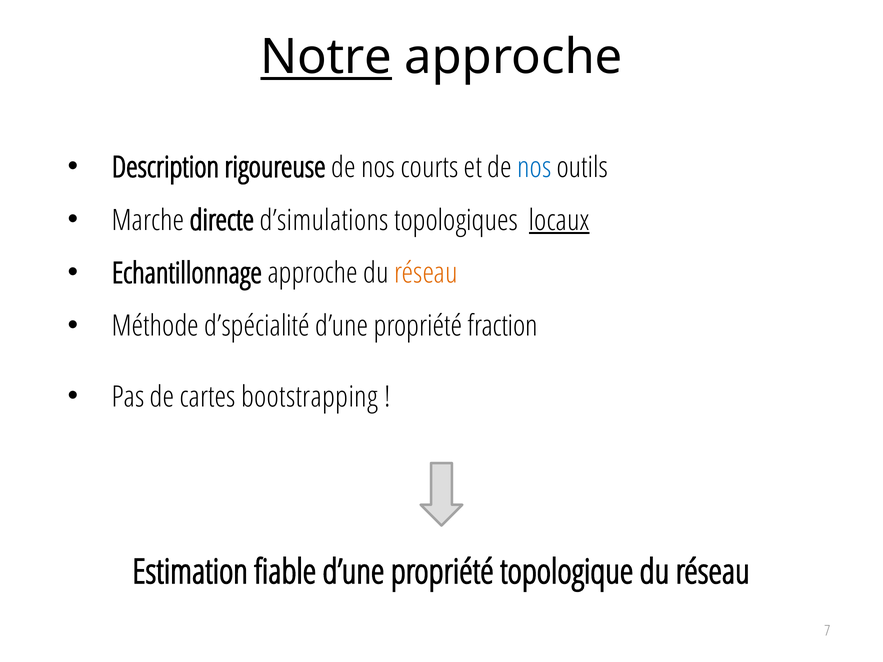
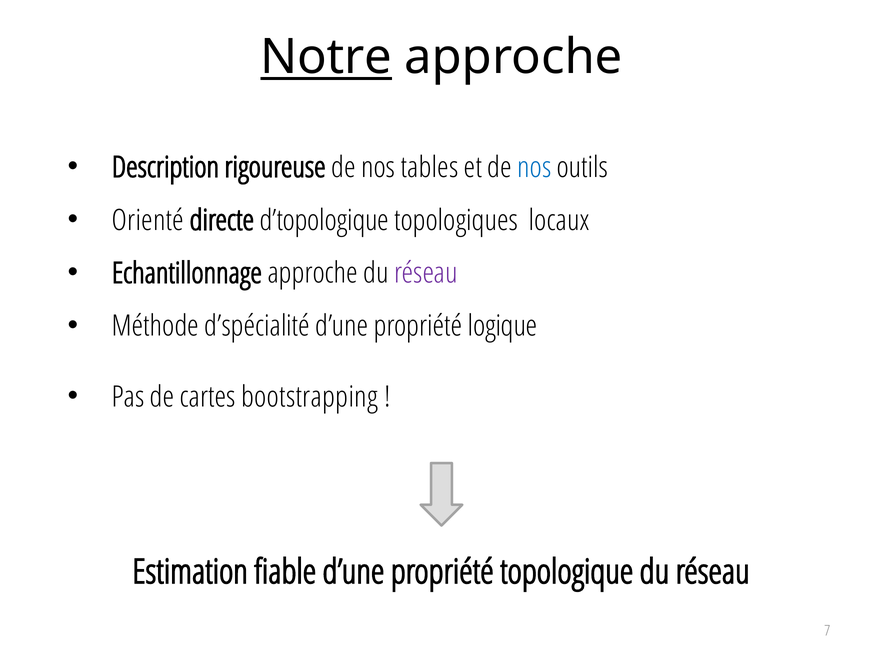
courts: courts -> tables (429, 167)
Marche: Marche -> Orienté (148, 220)
d’simulations: d’simulations -> d’topologique (324, 220)
locaux underline: present -> none (559, 220)
réseau colour: orange -> purple (426, 273)
fraction: fraction -> logique (503, 326)
